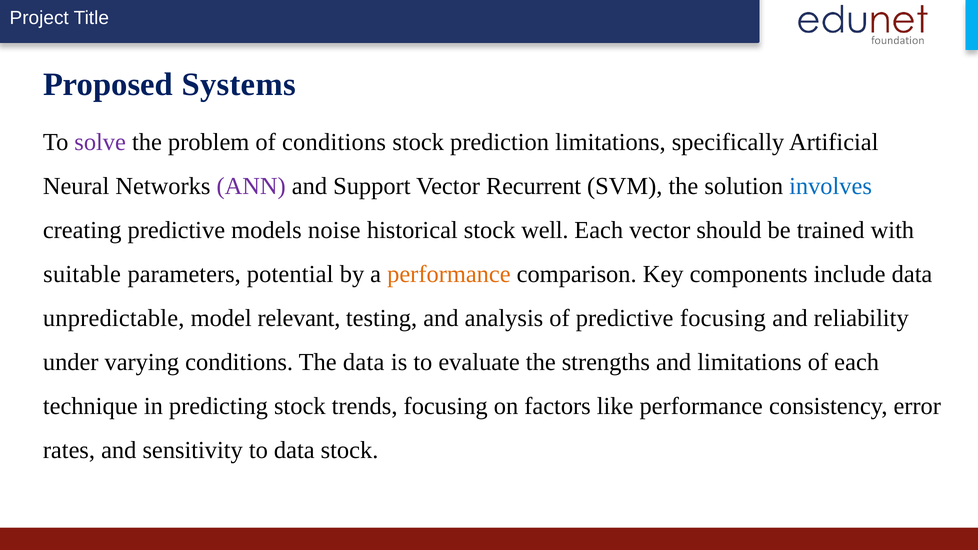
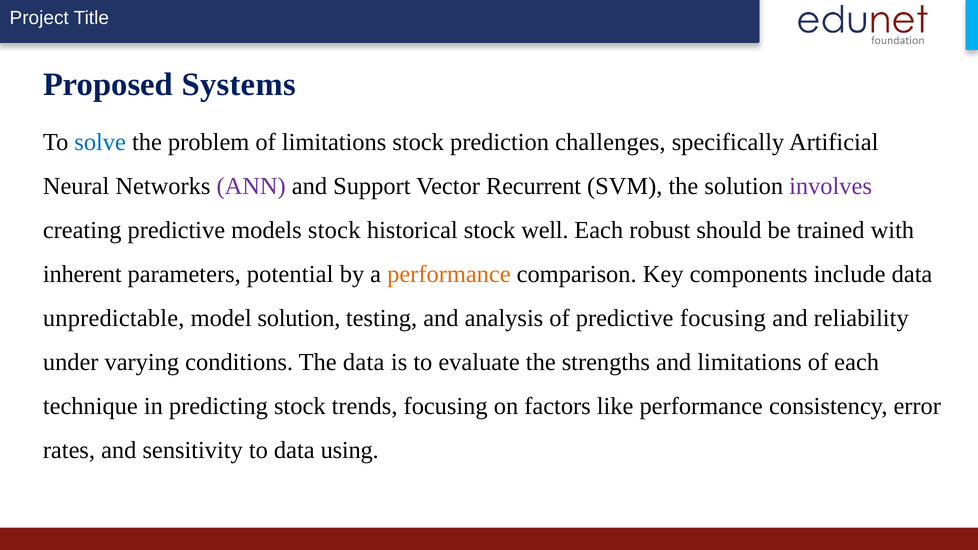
solve colour: purple -> blue (100, 142)
of conditions: conditions -> limitations (334, 142)
prediction limitations: limitations -> challenges (610, 142)
involves colour: blue -> purple (831, 186)
models noise: noise -> stock (334, 230)
Each vector: vector -> robust (660, 230)
suitable: suitable -> inherent (82, 274)
model relevant: relevant -> solution (299, 318)
data stock: stock -> using (350, 450)
